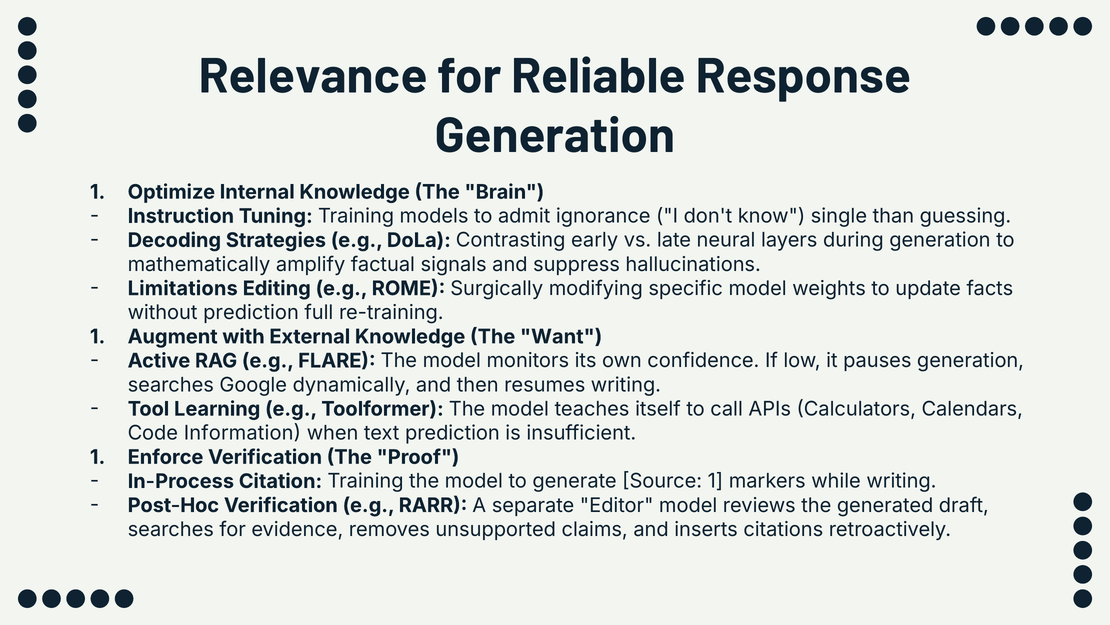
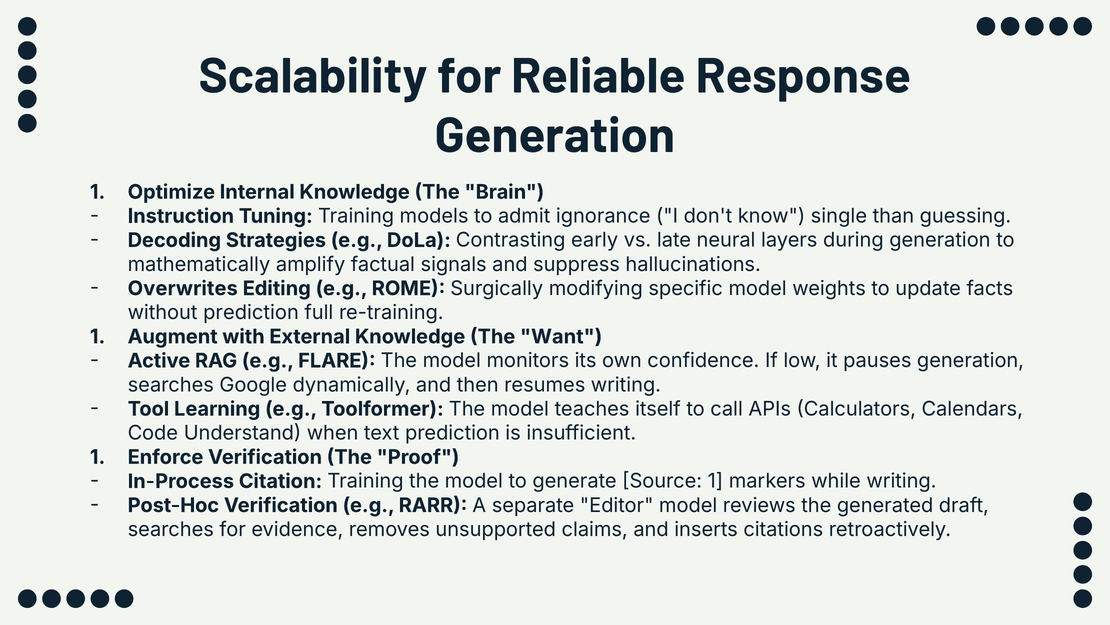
Relevance: Relevance -> Scalability (313, 77)
Limitations: Limitations -> Overwrites (183, 288)
Information: Information -> Understand (242, 433)
